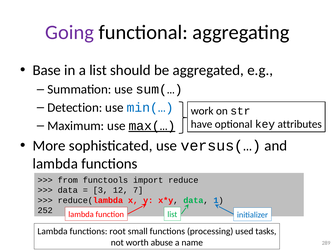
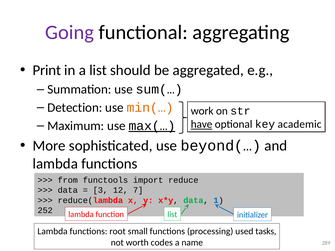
Base: Base -> Print (47, 70)
min(… colour: blue -> orange (150, 108)
have underline: none -> present (202, 124)
attributes: attributes -> academic (300, 124)
versus(…: versus(… -> beyond(… (221, 146)
abuse: abuse -> codes (162, 243)
